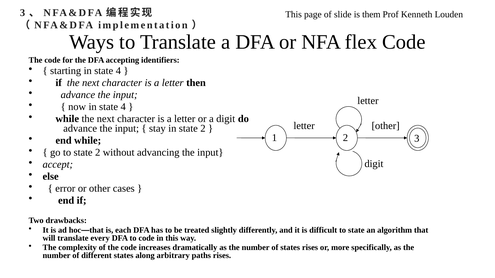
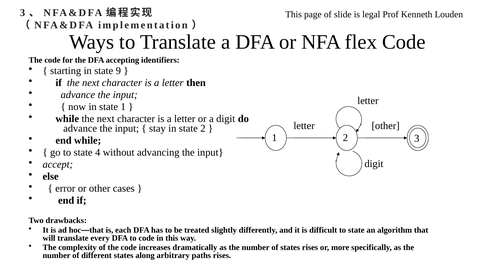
them: them -> legal (371, 15)
starting in state 4: 4 -> 9 (118, 71)
now in state 4: 4 -> 1 (123, 107)
to state 2: 2 -> 4 (98, 153)
